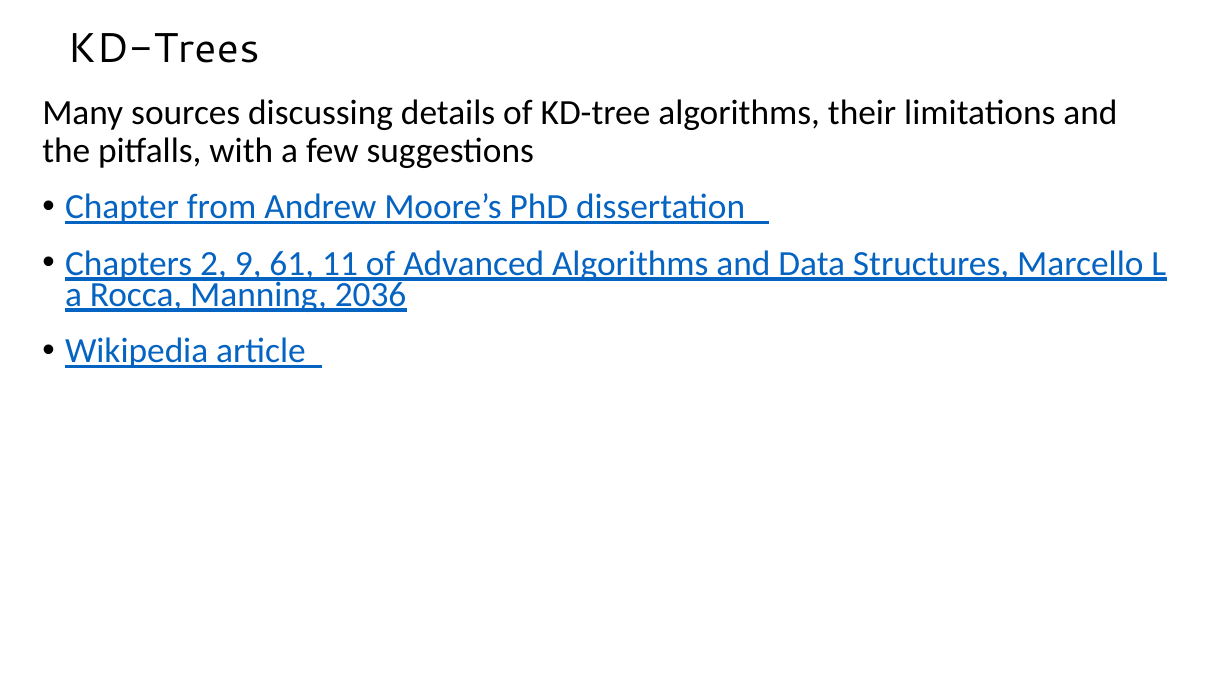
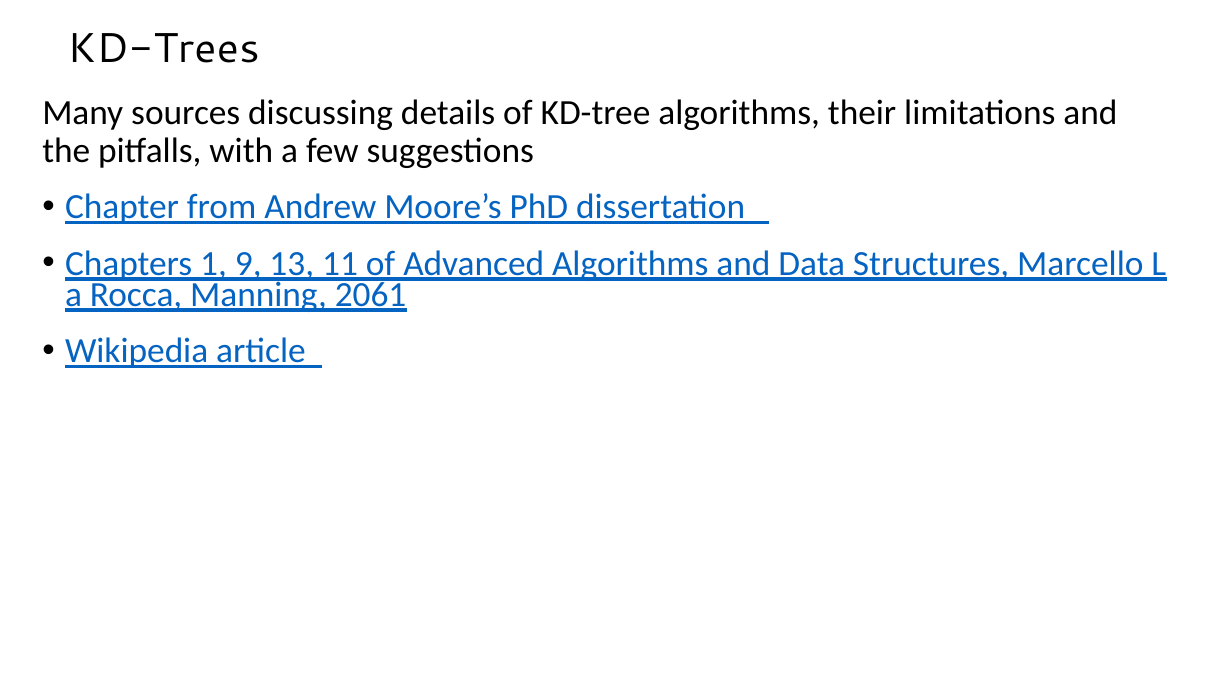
2: 2 -> 1 (214, 264)
61: 61 -> 13 (292, 264)
2036: 2036 -> 2061 (371, 295)
